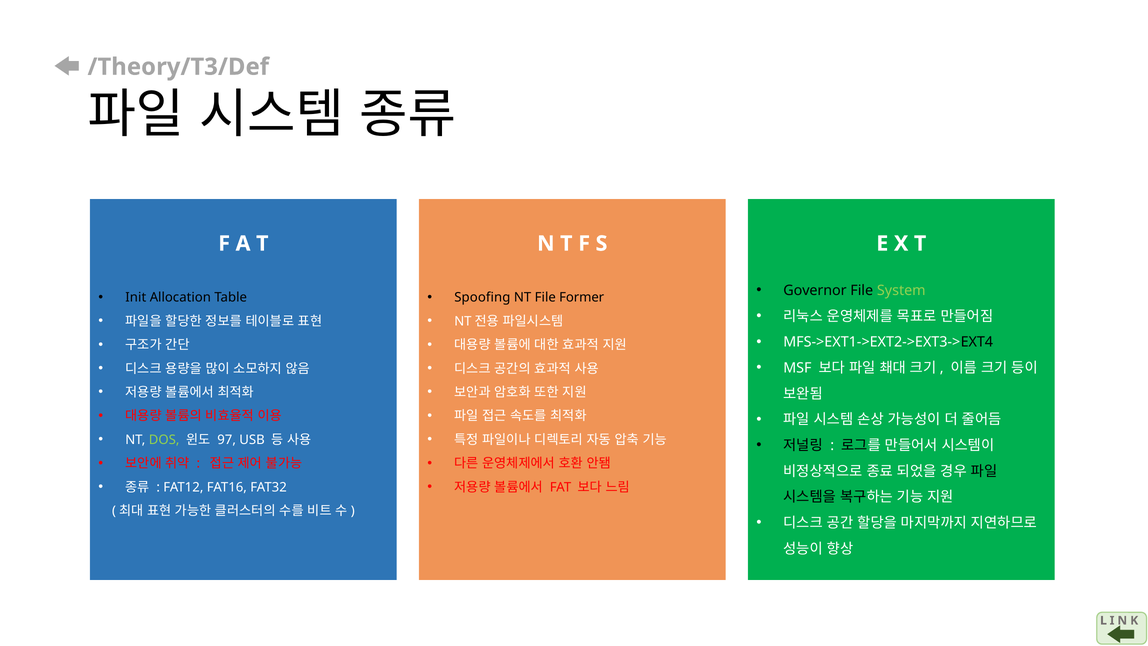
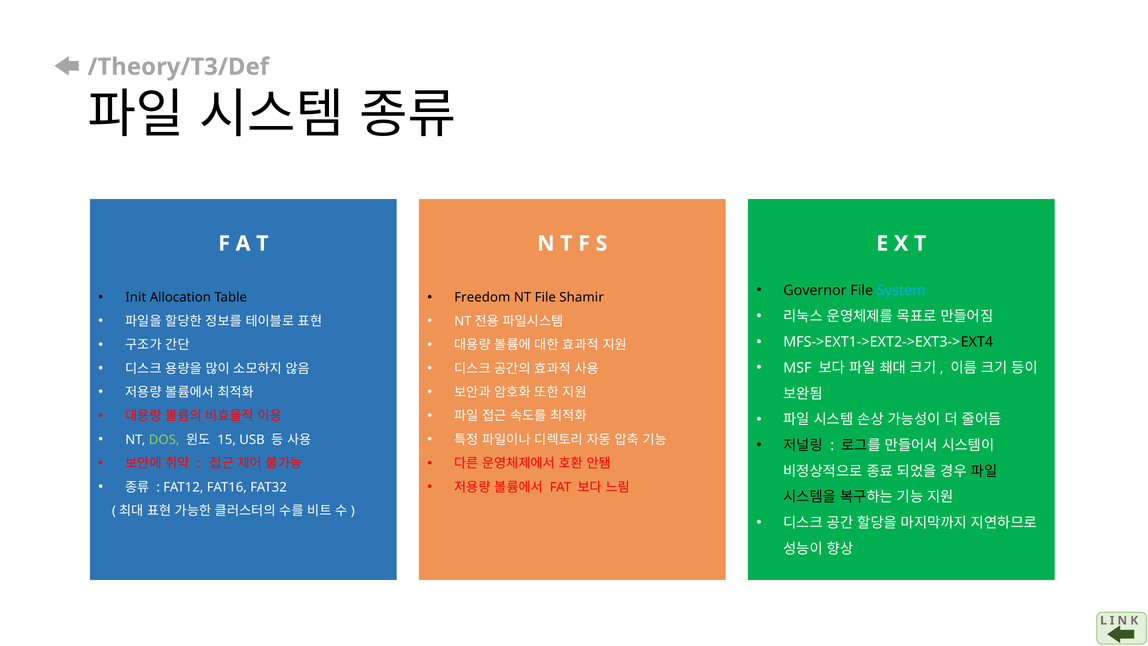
System colour: light green -> light blue (901, 290)
Spoofing: Spoofing -> Freedom (482, 297)
Former: Former -> Shamir (582, 297)
97: 97 -> 15 (227, 440)
